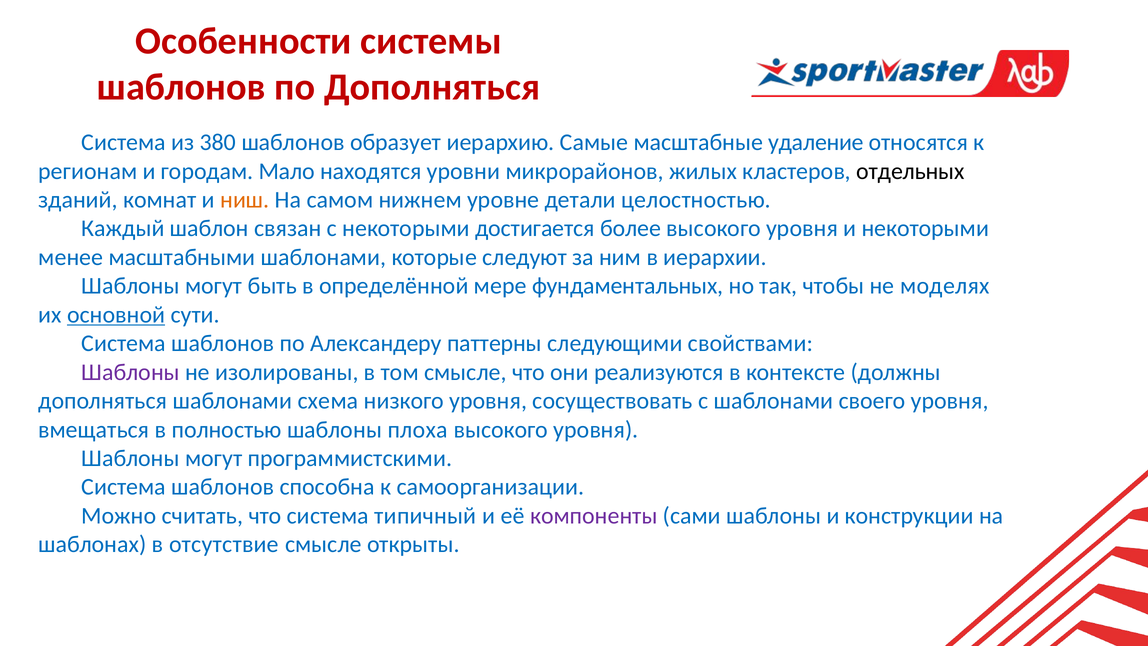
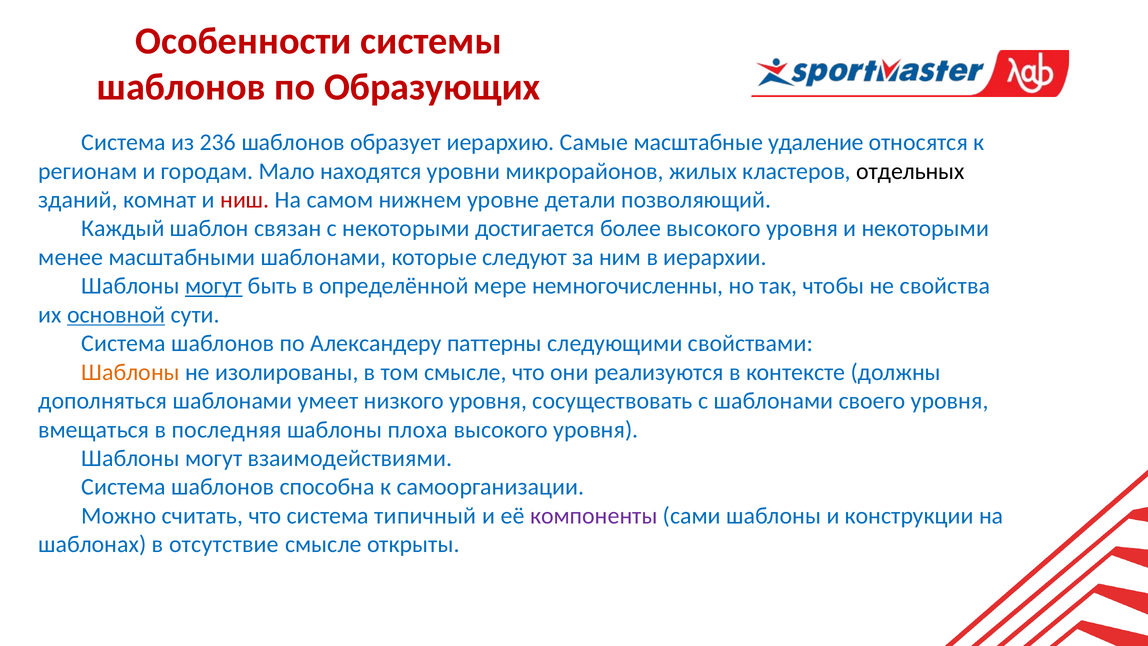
по Дополняться: Дополняться -> Образующих (432, 87)
380: 380 -> 236 (218, 142)
ниш colour: orange -> red (245, 200)
целостностью: целостностью -> позволяющий (696, 200)
могут underline: none -> present (214, 286)
фундаментальных: фундаментальных -> немногочисленны (628, 286)
моделях: моделях -> свойства (945, 286)
Шаблоны colour: purple -> orange (131, 372)
схема: схема -> умеет (328, 401)
полностью: полностью -> последняя (227, 429)
программистскими: программистскими -> взаимодействиями (350, 458)
